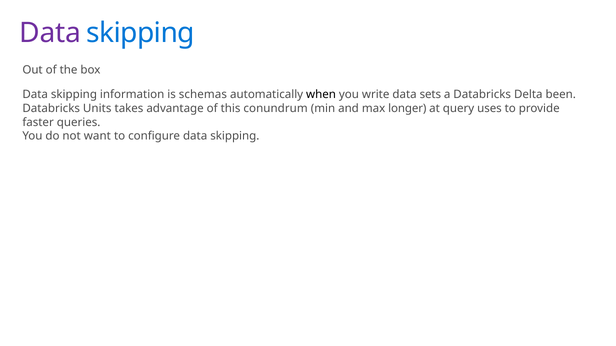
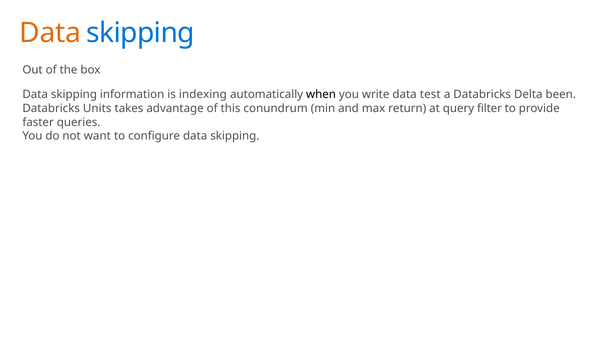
Data colour: purple -> orange (50, 33)
schemas: schemas -> indexing (203, 95)
sets: sets -> test (430, 95)
longer: longer -> return (407, 109)
uses: uses -> filter (490, 109)
